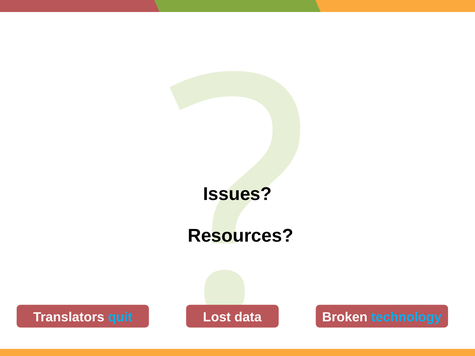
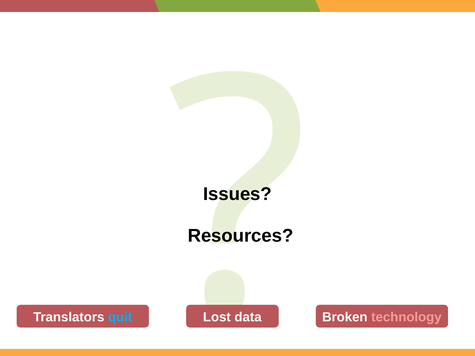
technology colour: light blue -> pink (406, 317)
